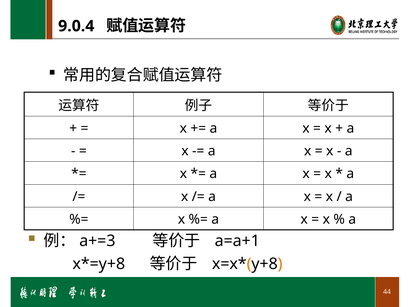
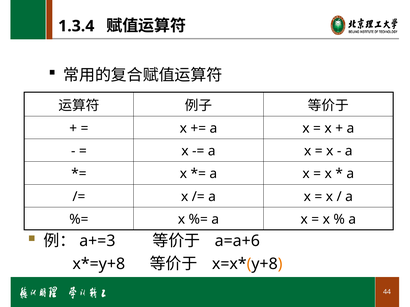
9.0.4: 9.0.4 -> 1.3.4 (76, 26)
a=a+1: a=a+1 -> a=a+6 (237, 241)
